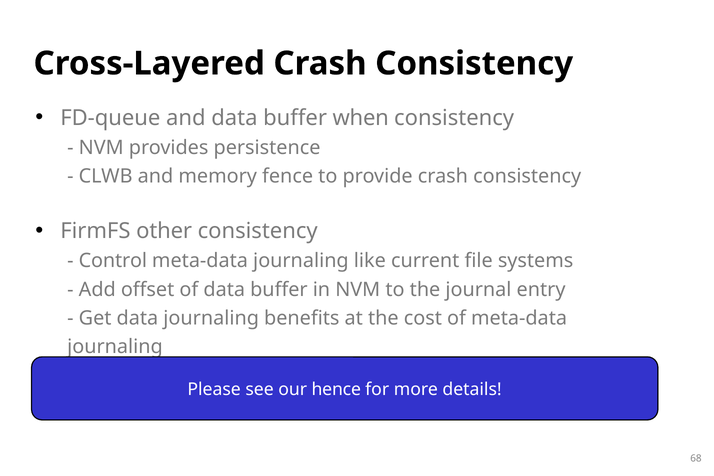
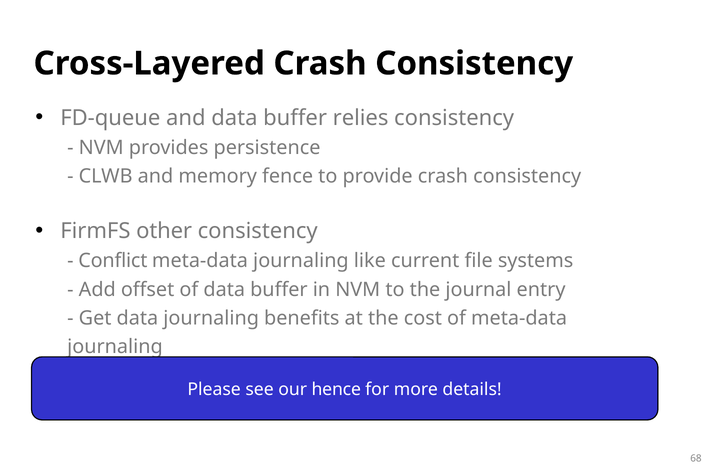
when: when -> relies (361, 118)
Control: Control -> Conflict (113, 261)
